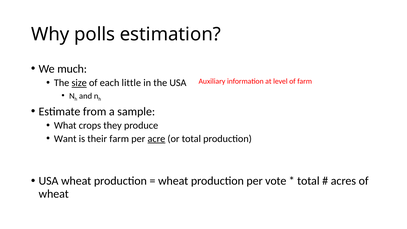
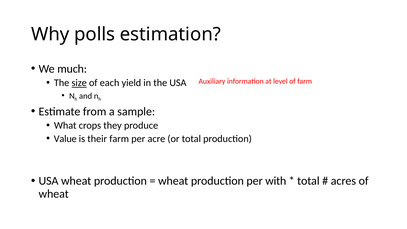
little: little -> yield (131, 83)
Want: Want -> Value (65, 139)
acre underline: present -> none (156, 139)
vote: vote -> with (276, 181)
